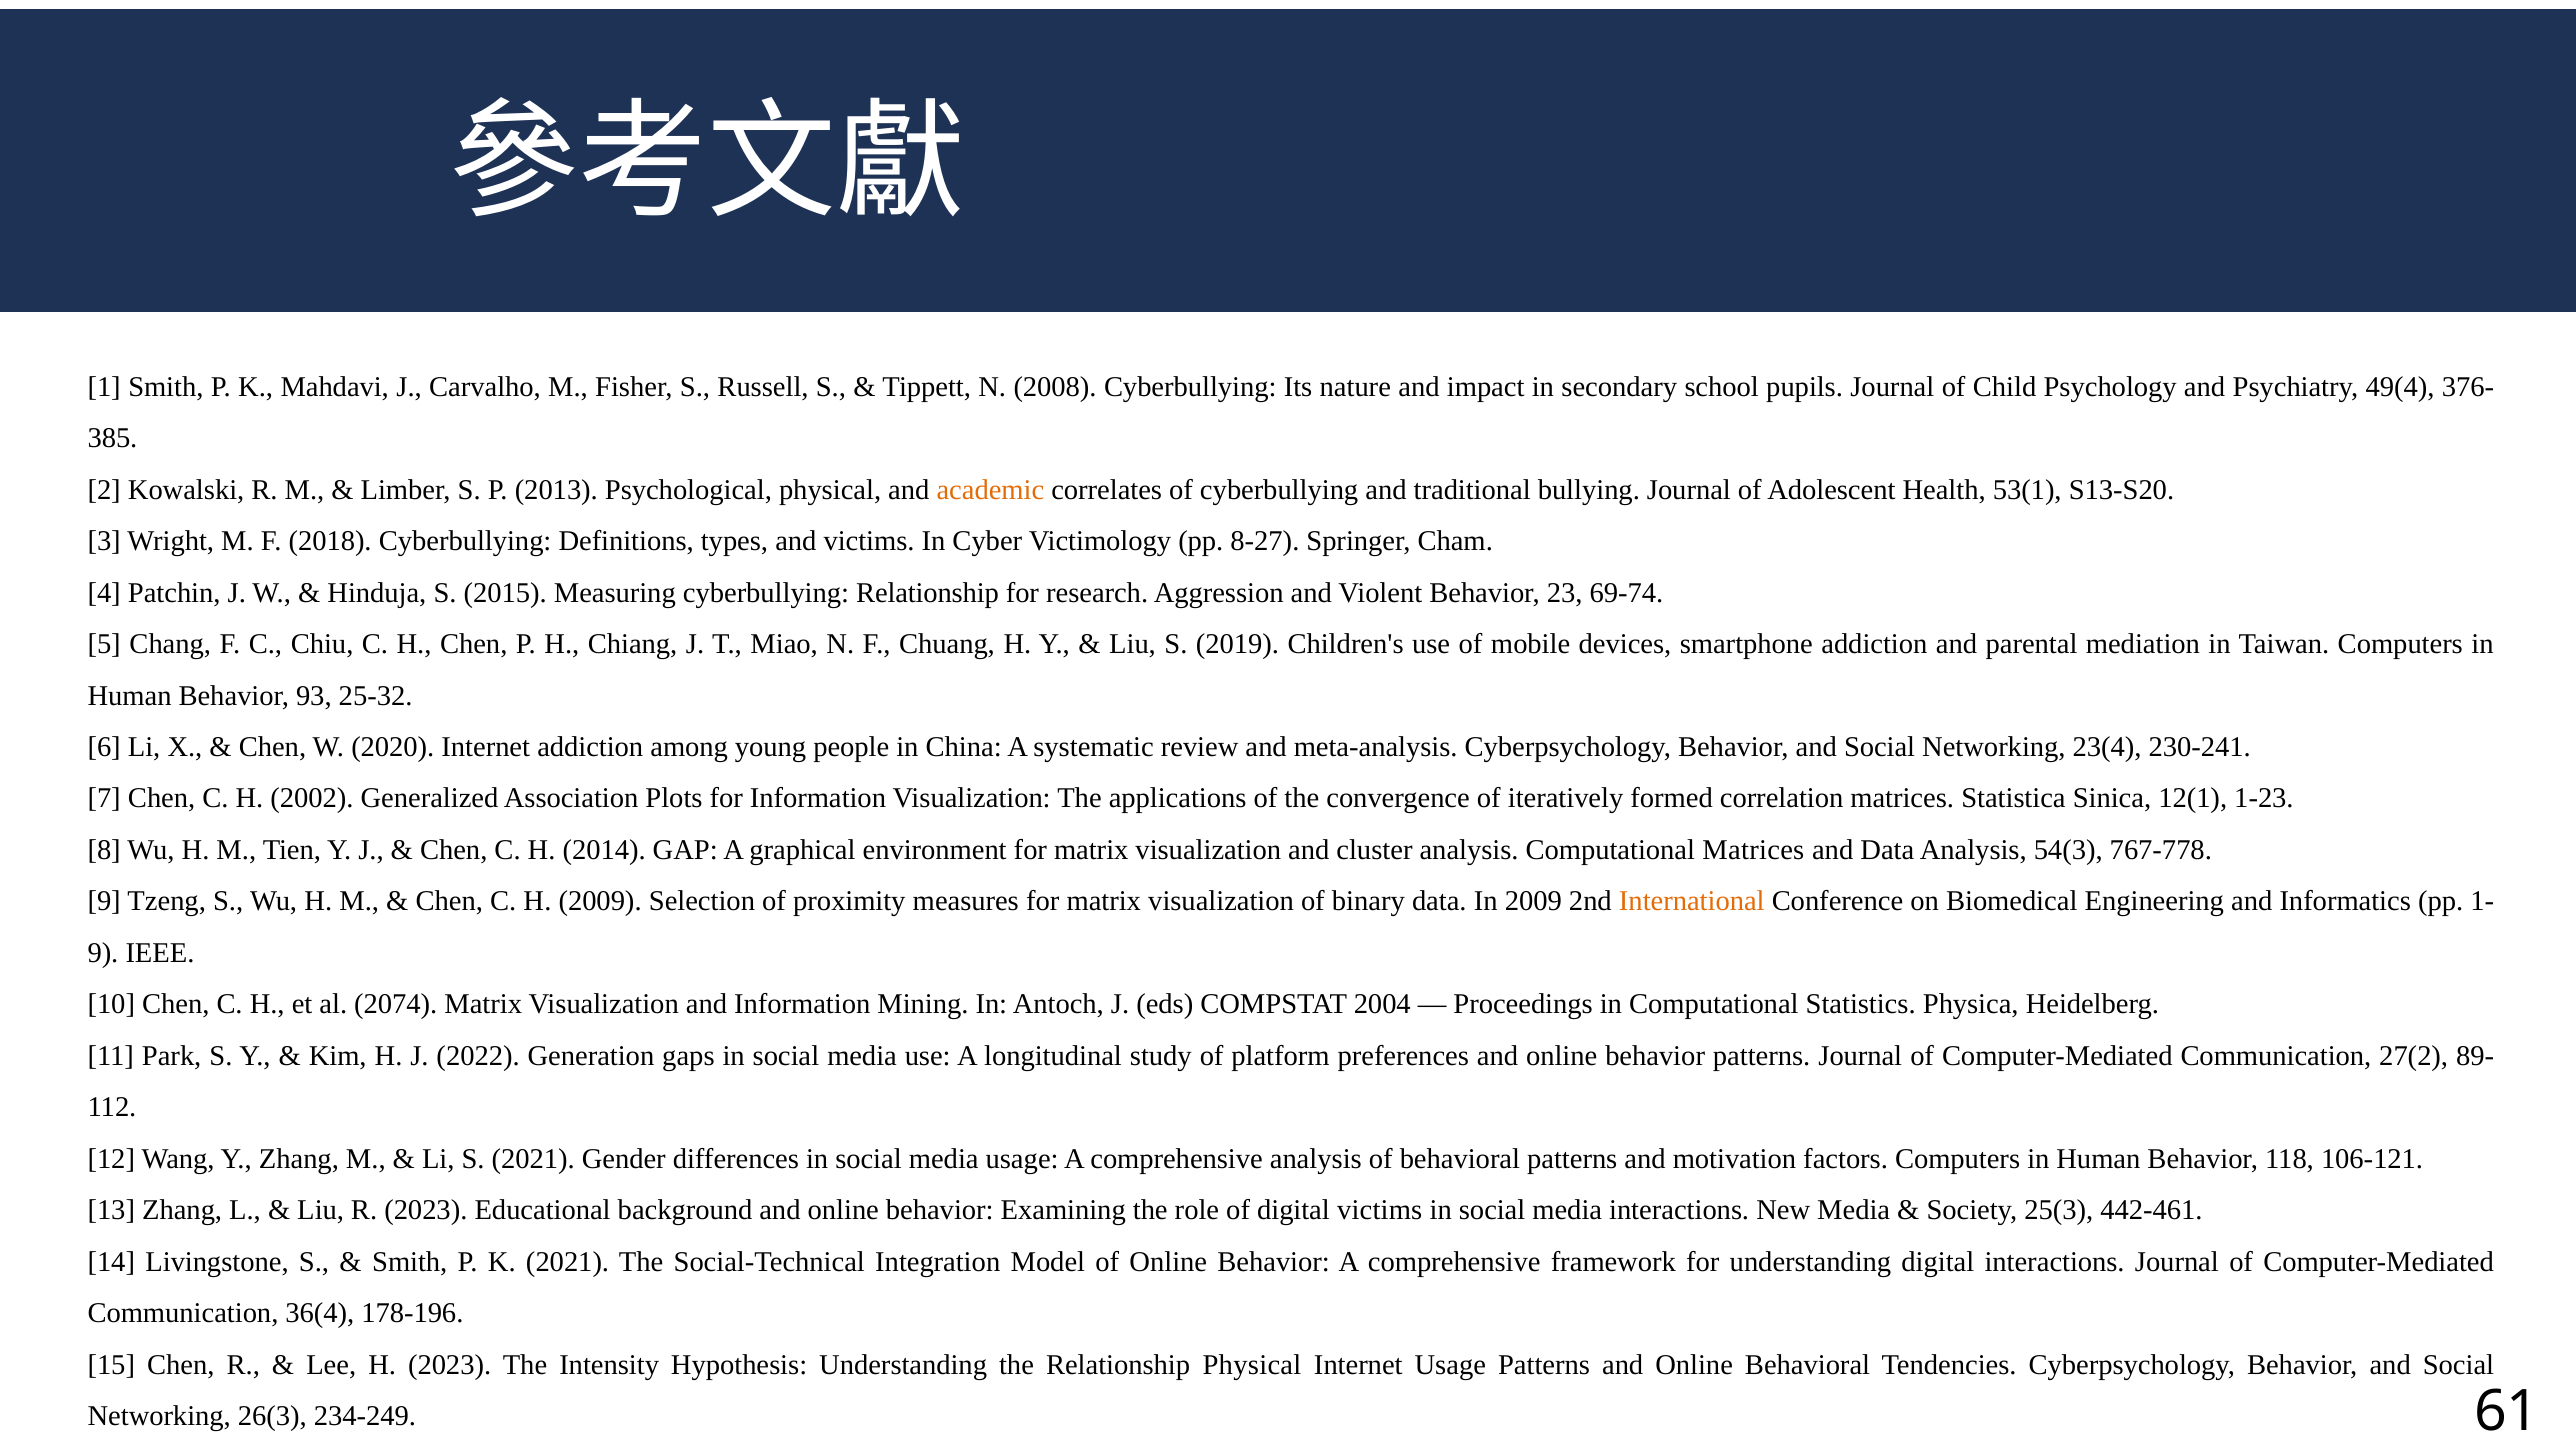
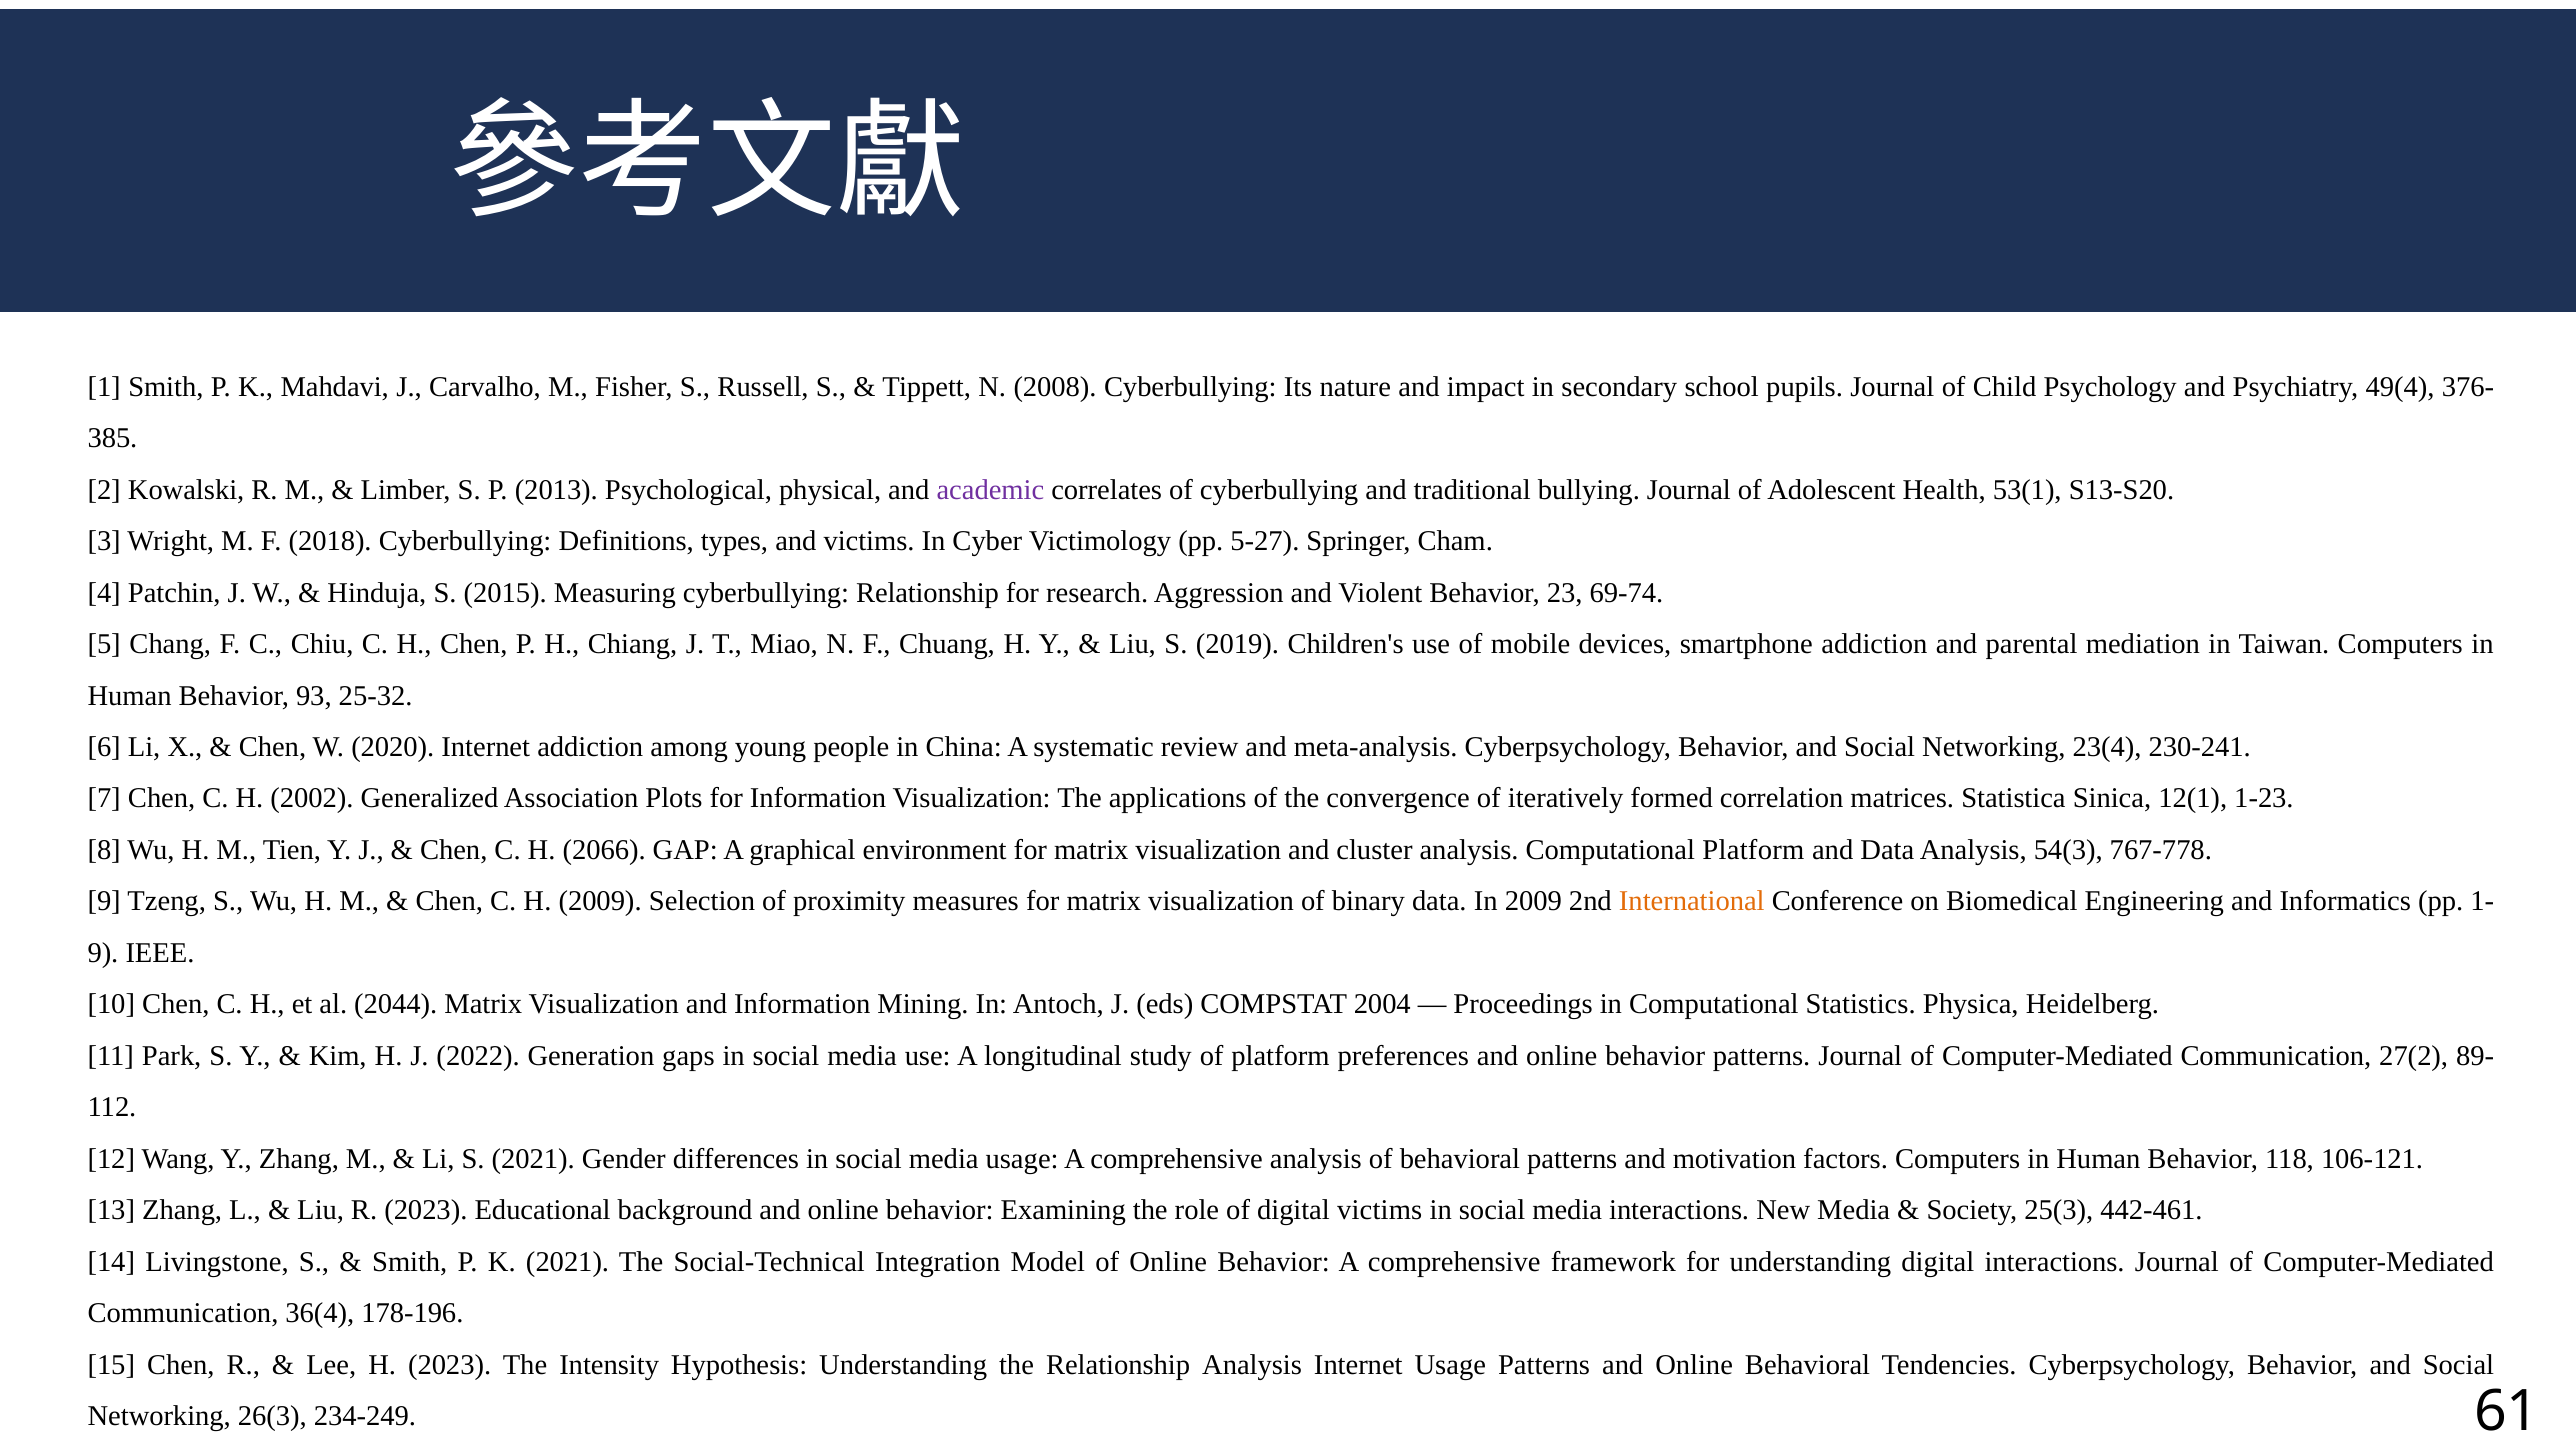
academic colour: orange -> purple (990, 490)
8-27: 8-27 -> 5-27 (1265, 541)
2014: 2014 -> 2066 (604, 850)
Computational Matrices: Matrices -> Platform (1753, 850)
2074: 2074 -> 2044 (396, 1004)
Relationship Physical: Physical -> Analysis (1252, 1365)
